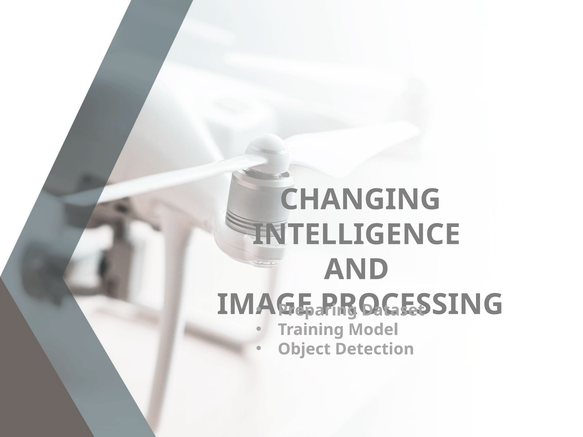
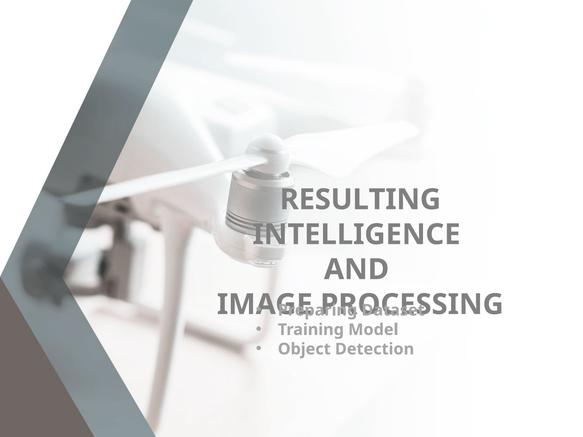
CHANGING: CHANGING -> RESULTING (360, 200)
